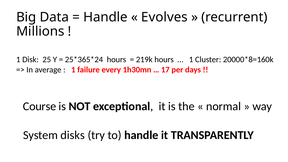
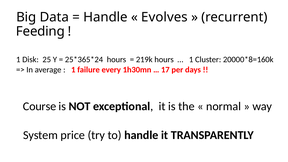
Millions: Millions -> Feeding (40, 31)
disks: disks -> price (73, 135)
